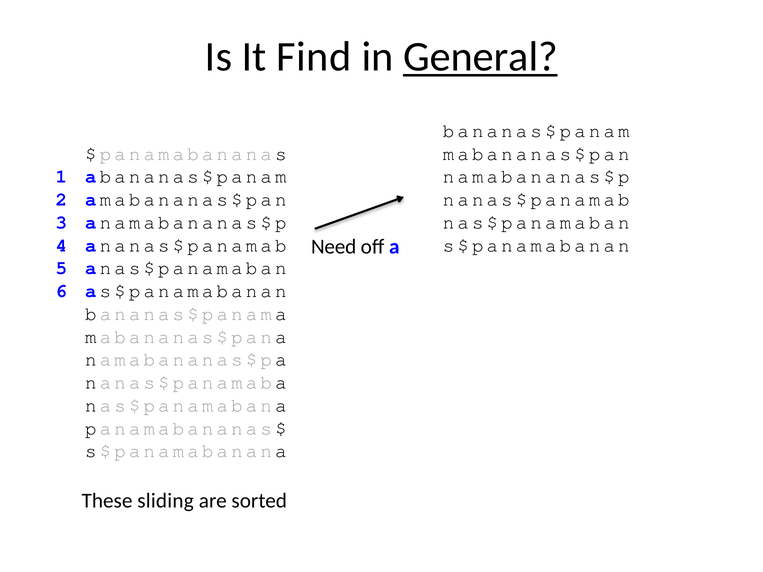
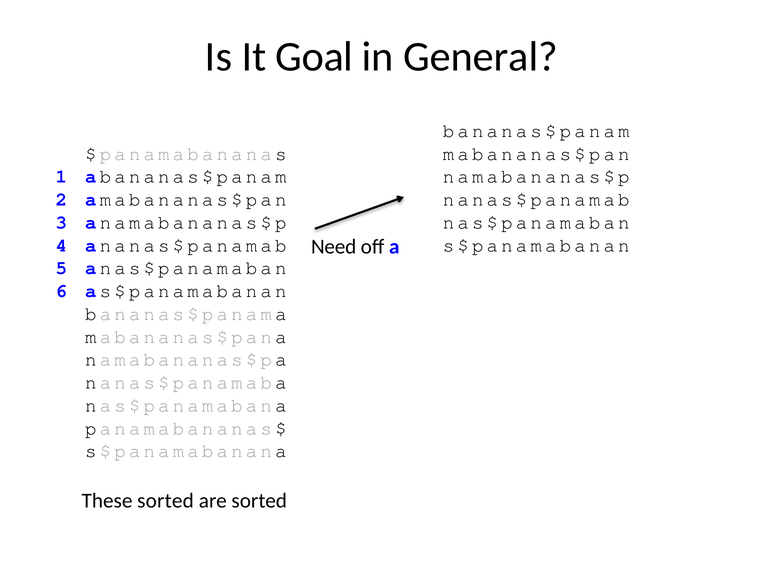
Find: Find -> Goal (314, 57)
General underline: present -> none (480, 57)
These sliding: sliding -> sorted (166, 501)
